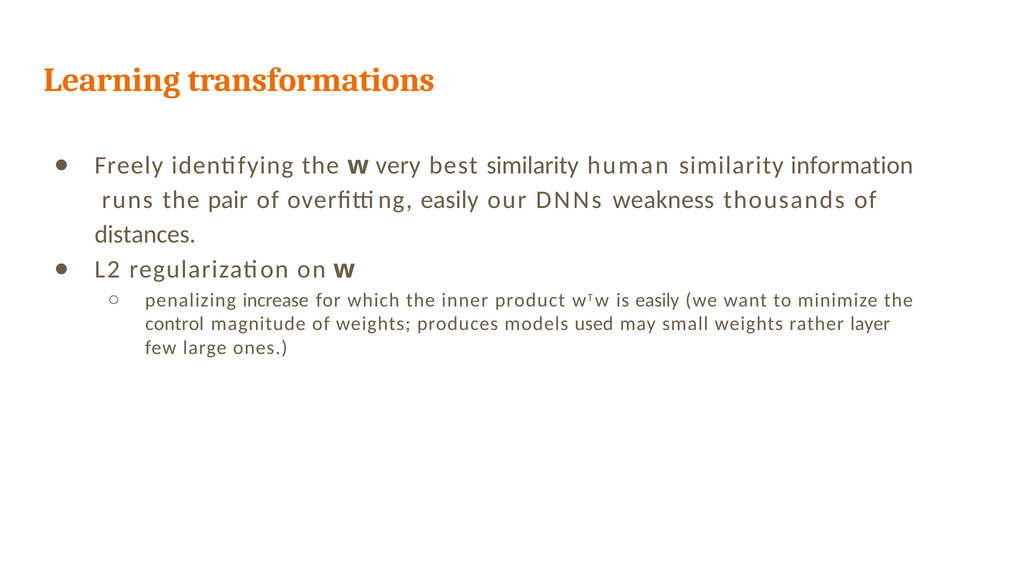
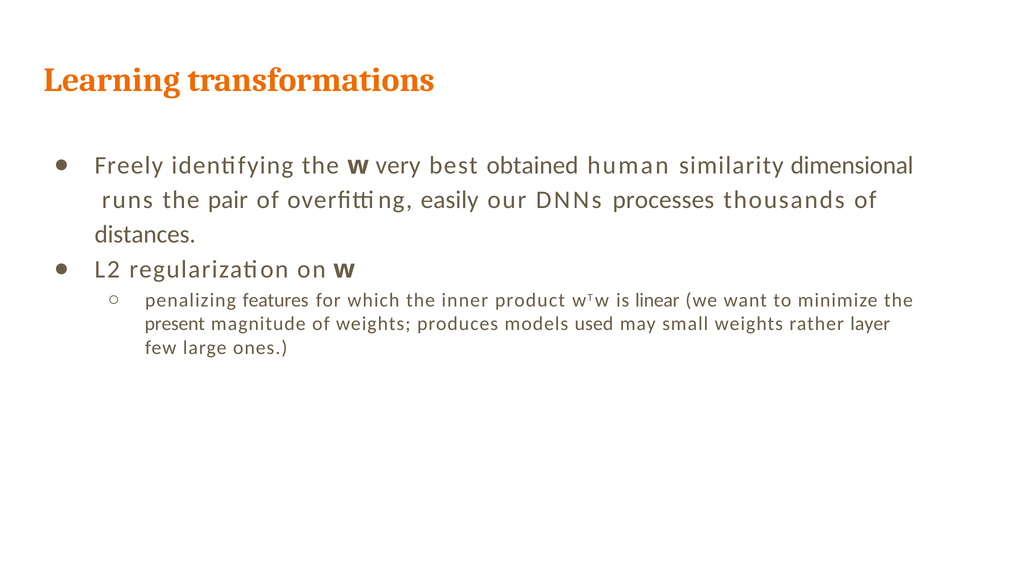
best similarity: similarity -> obtained (533, 165)
information: information -> dimensional (852, 165)
weakness: weakness -> processes (663, 200)
increase: increase -> features (276, 301)
is easily: easily -> linear (657, 301)
control: control -> present (175, 324)
